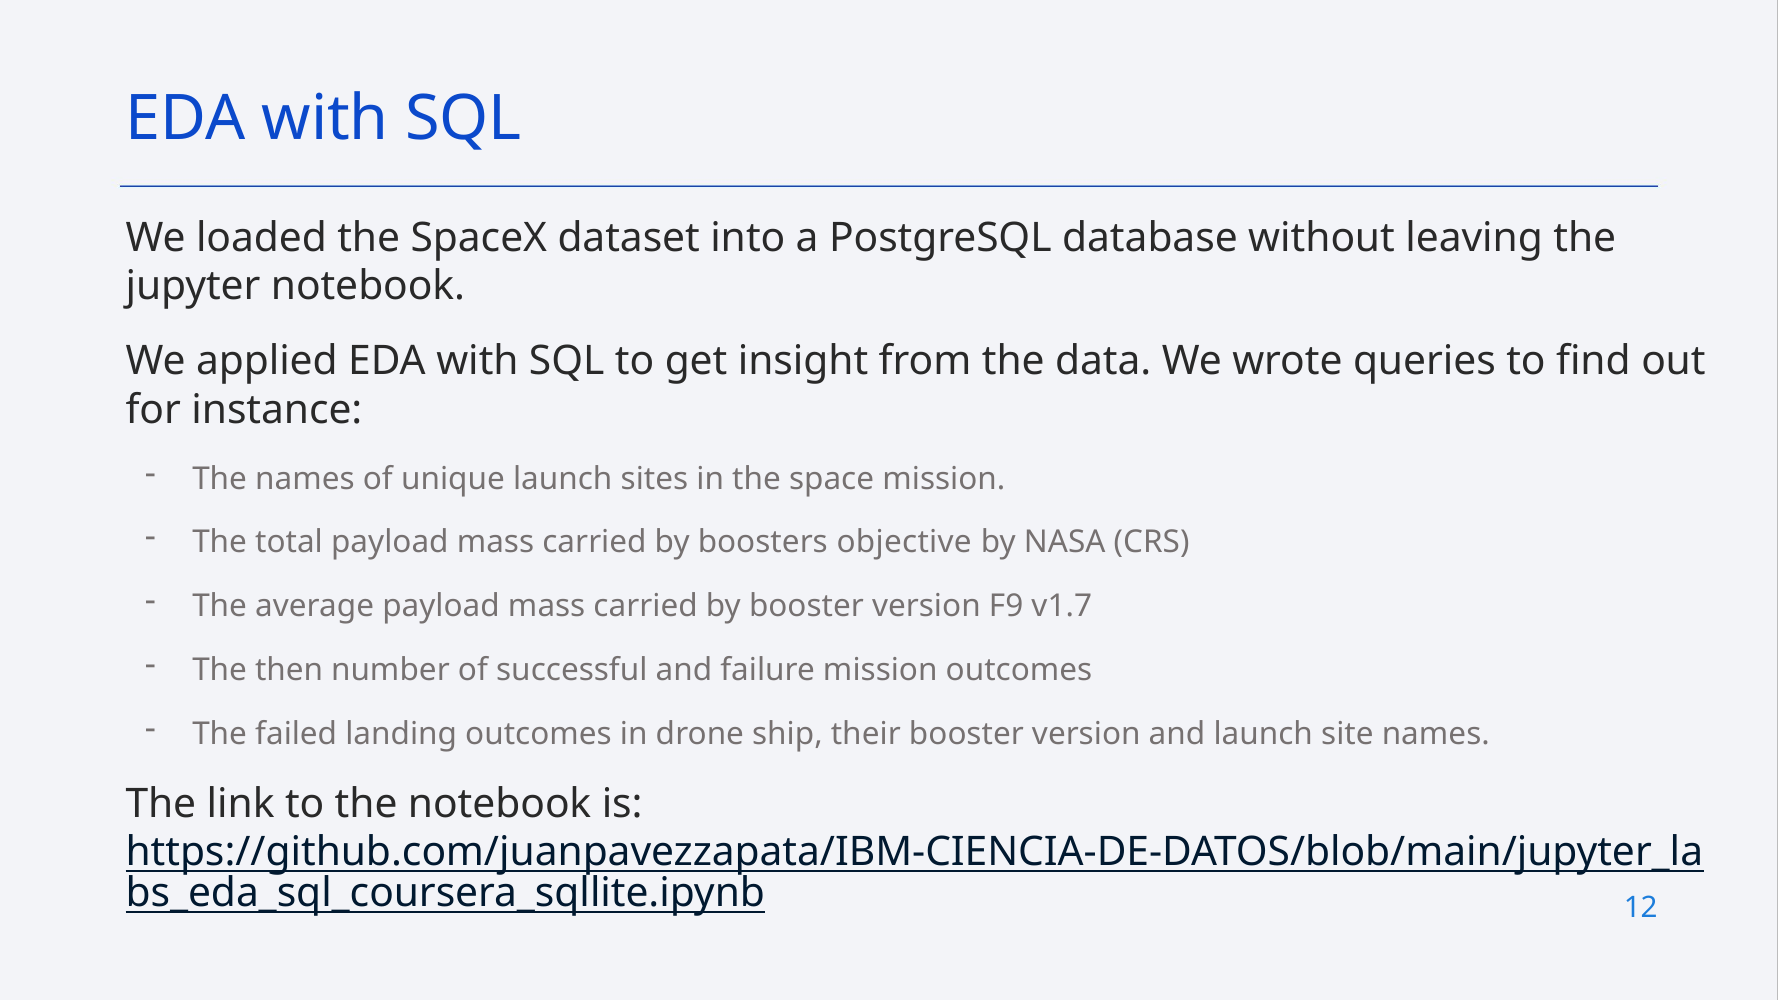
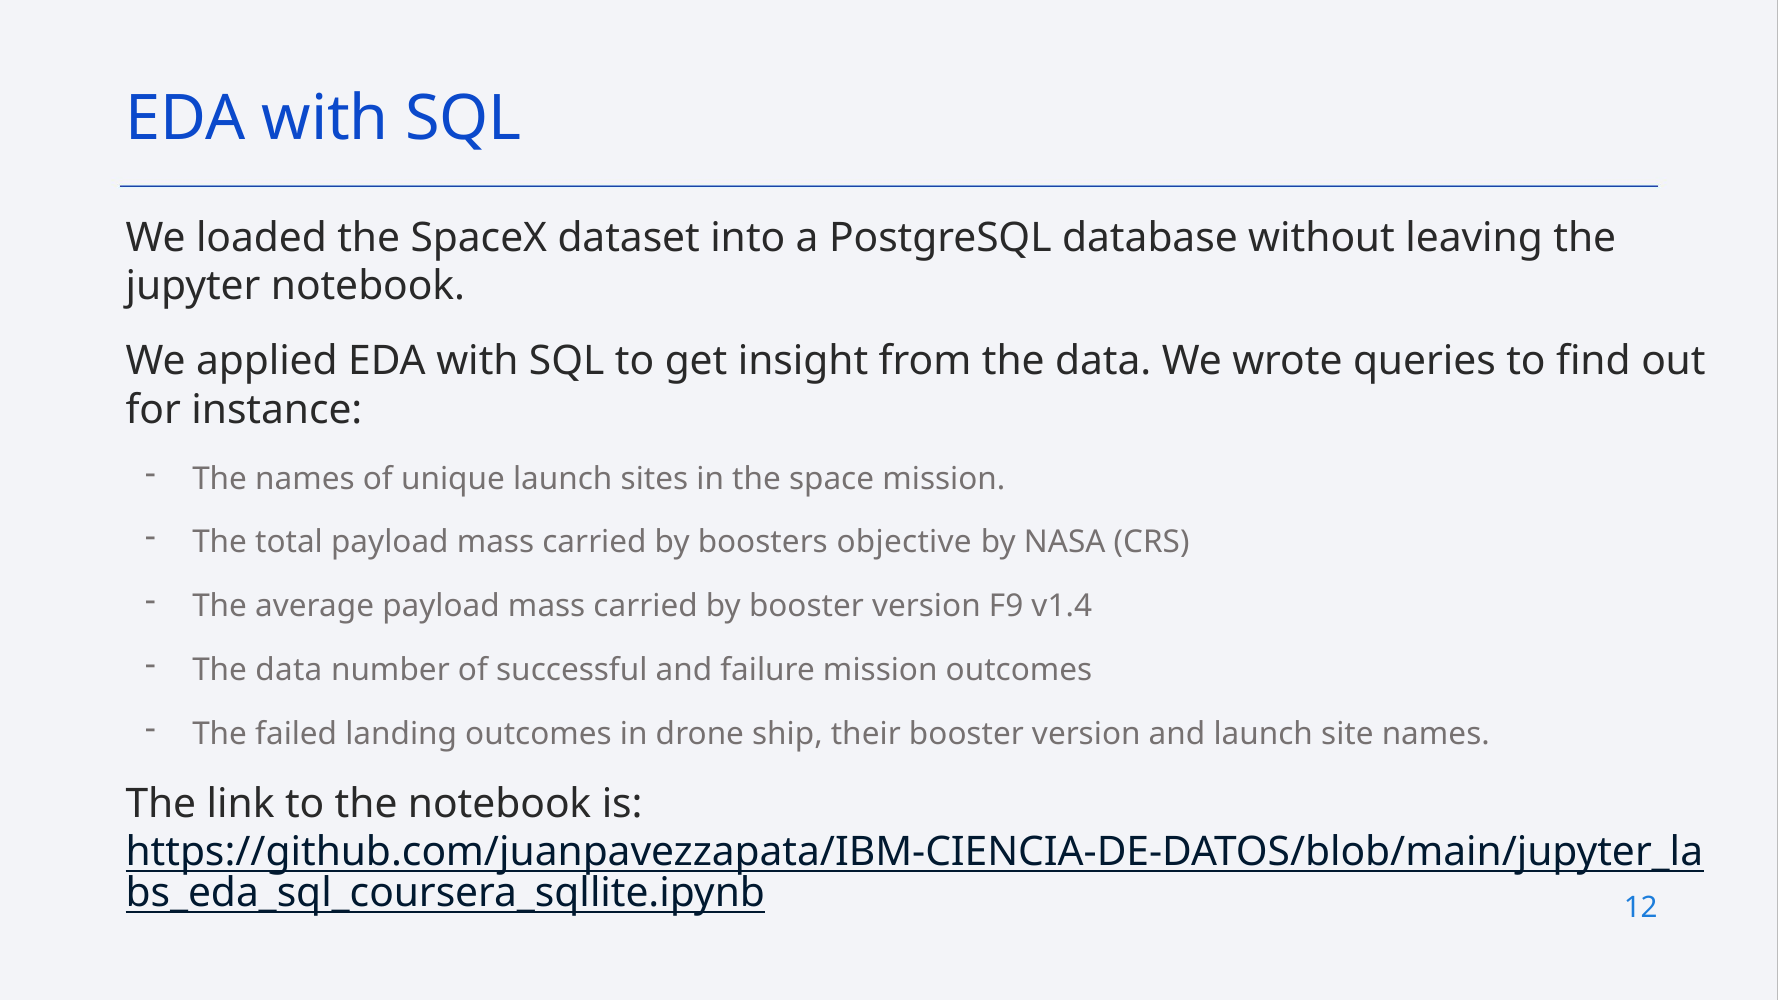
v1.7: v1.7 -> v1.4 (1062, 606)
then: then -> data (289, 670)
